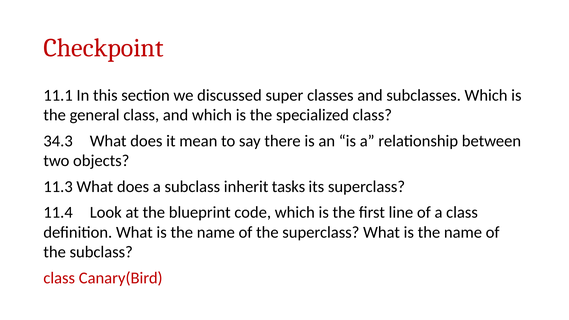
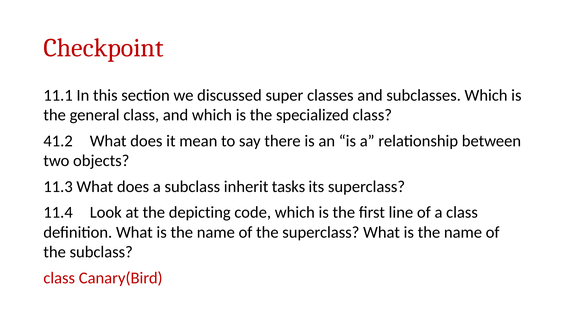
34.3: 34.3 -> 41.2 (58, 141)
blueprint: blueprint -> depicting (200, 212)
